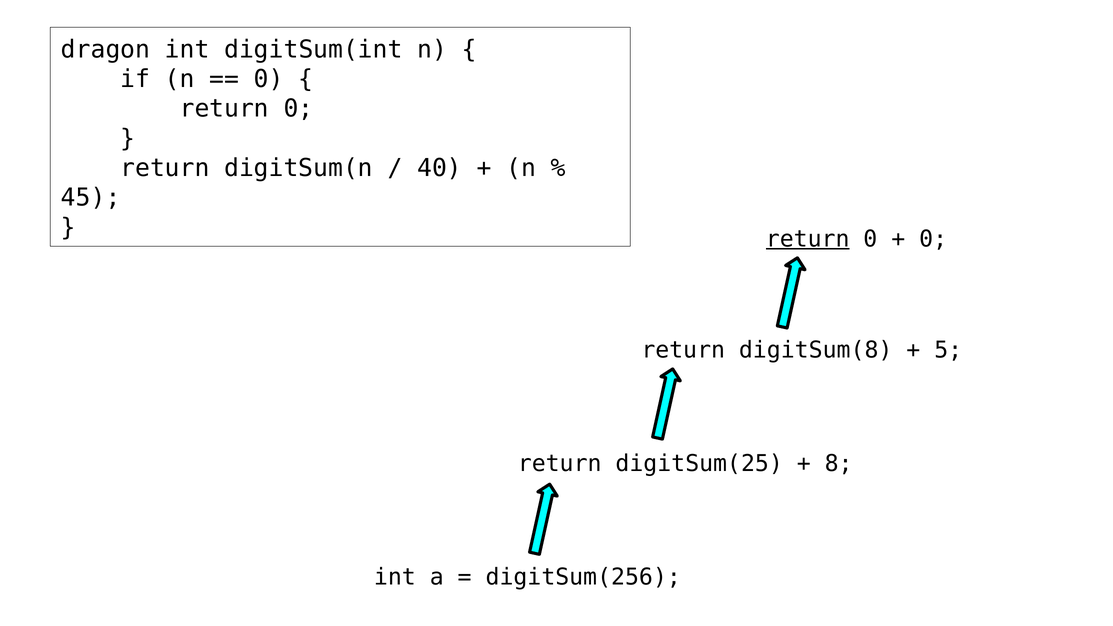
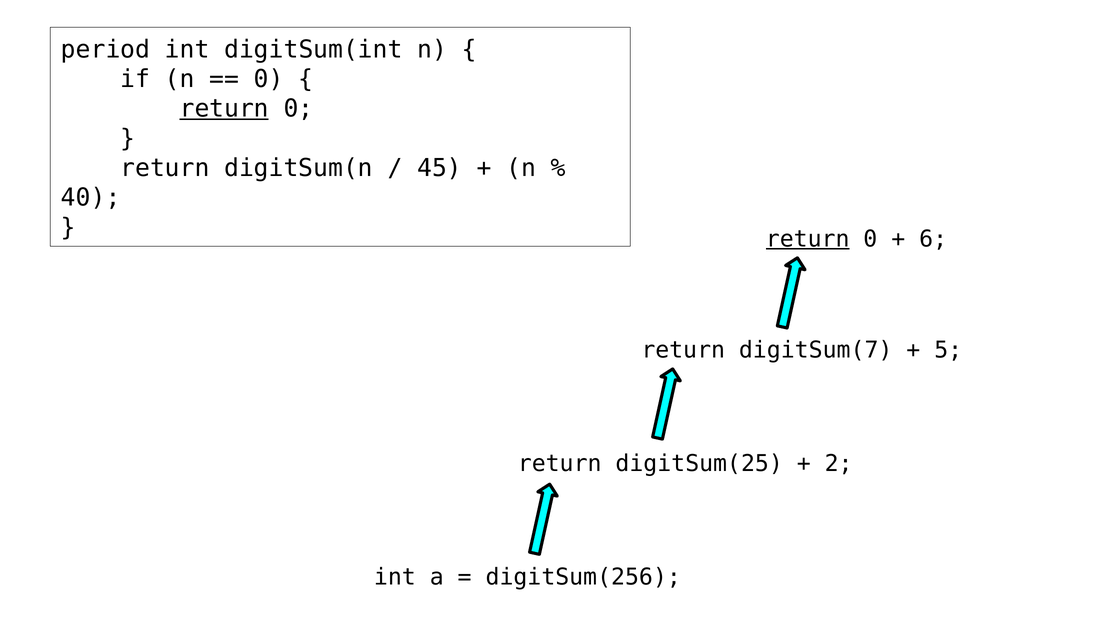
dragon: dragon -> period (106, 50)
return underline: none -> present (224, 109)
40: 40 -> 45 (440, 168)
45: 45 -> 40 (91, 198)
0: 0 -> 6 (933, 239)
digitSum(8: digitSum(8 -> digitSum(7 (816, 350)
8: 8 -> 2 (839, 464)
